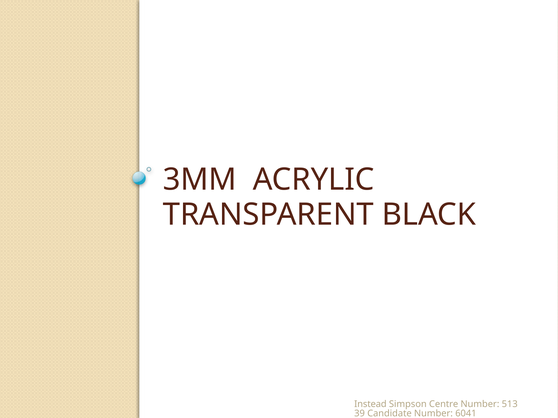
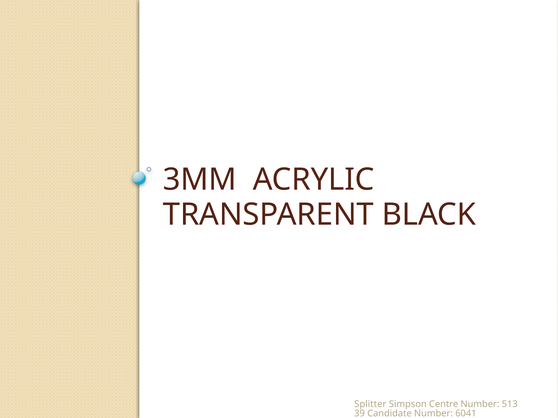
Instead: Instead -> Splitter (370, 405)
